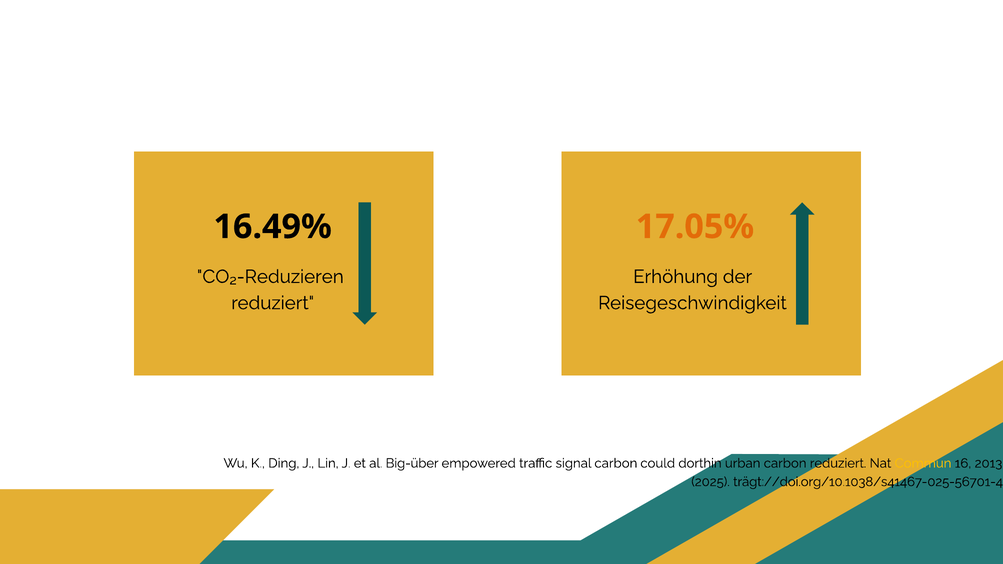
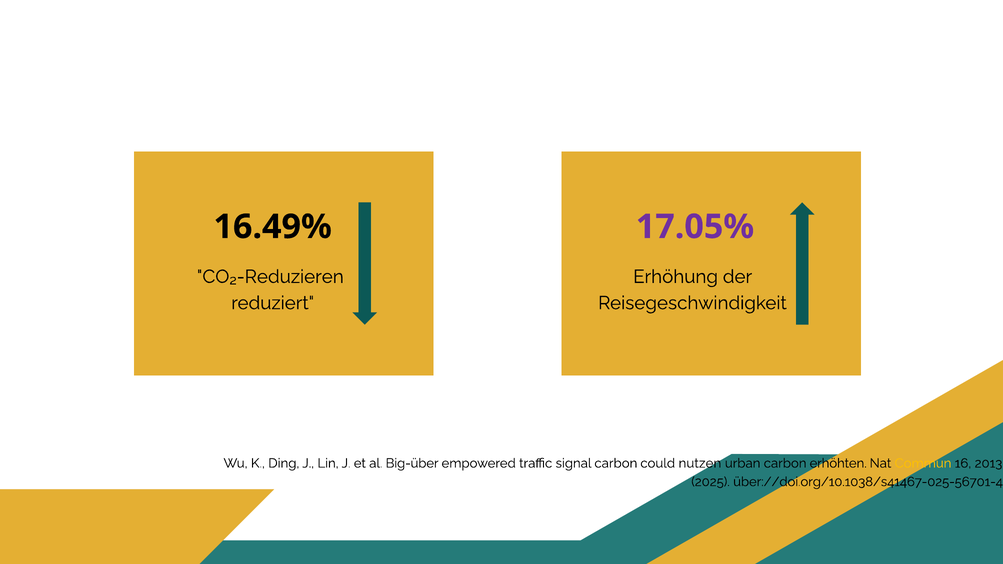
17.05% colour: orange -> purple (695, 227)
dorthin: dorthin -> nutzen (700, 463)
carbon reduziert: reduziert -> erhöhten (838, 463)
trägt://doi.org/10.1038/s41467-025-56701-4: trägt://doi.org/10.1038/s41467-025-56701-4 -> über://doi.org/10.1038/s41467-025-56701-4 (868, 482)
